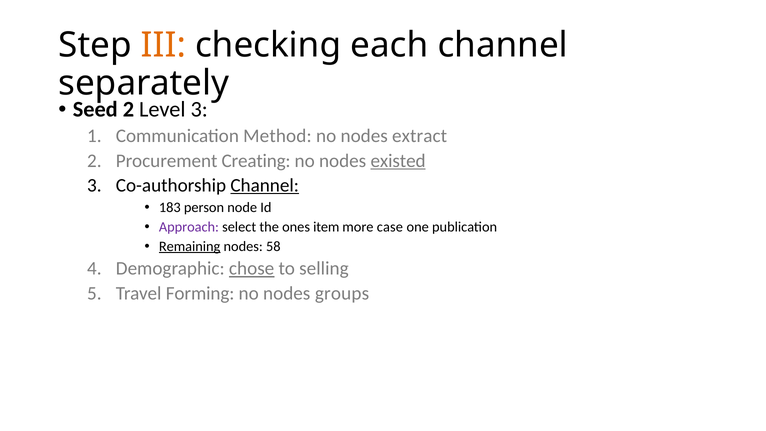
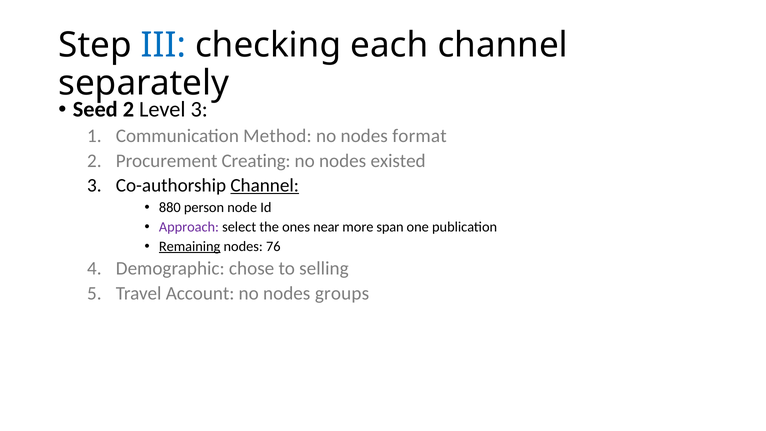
III colour: orange -> blue (163, 45)
extract: extract -> format (420, 136)
existed underline: present -> none (398, 161)
183: 183 -> 880 (170, 207)
item: item -> near (326, 227)
case: case -> span (390, 227)
58: 58 -> 76 (273, 246)
chose underline: present -> none (252, 268)
Forming: Forming -> Account (200, 293)
